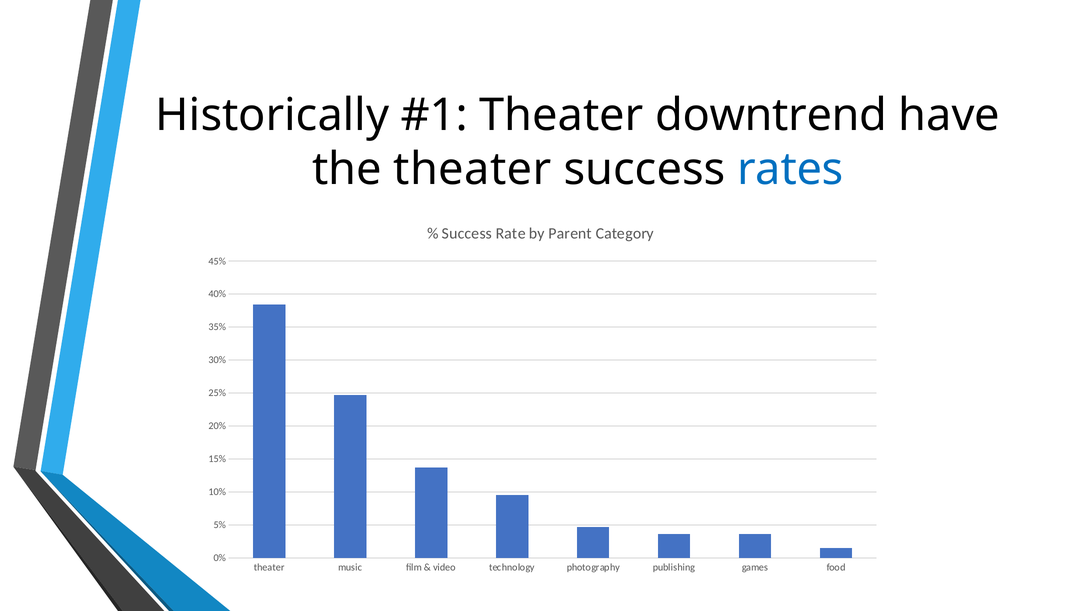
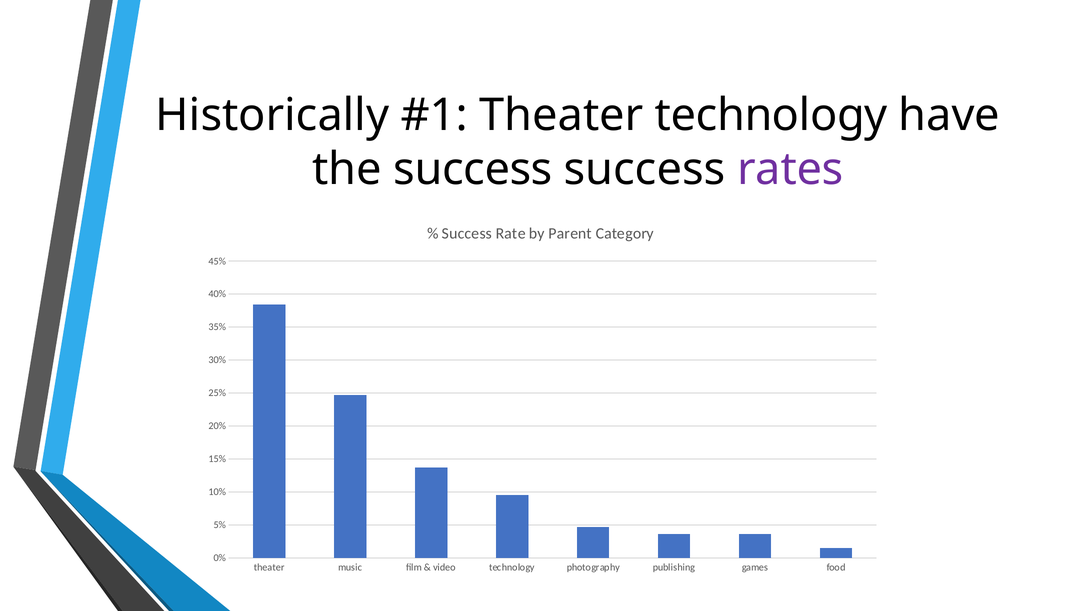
Theater downtrend: downtrend -> technology (771, 115)
the theater: theater -> success (473, 169)
rates colour: blue -> purple (790, 169)
